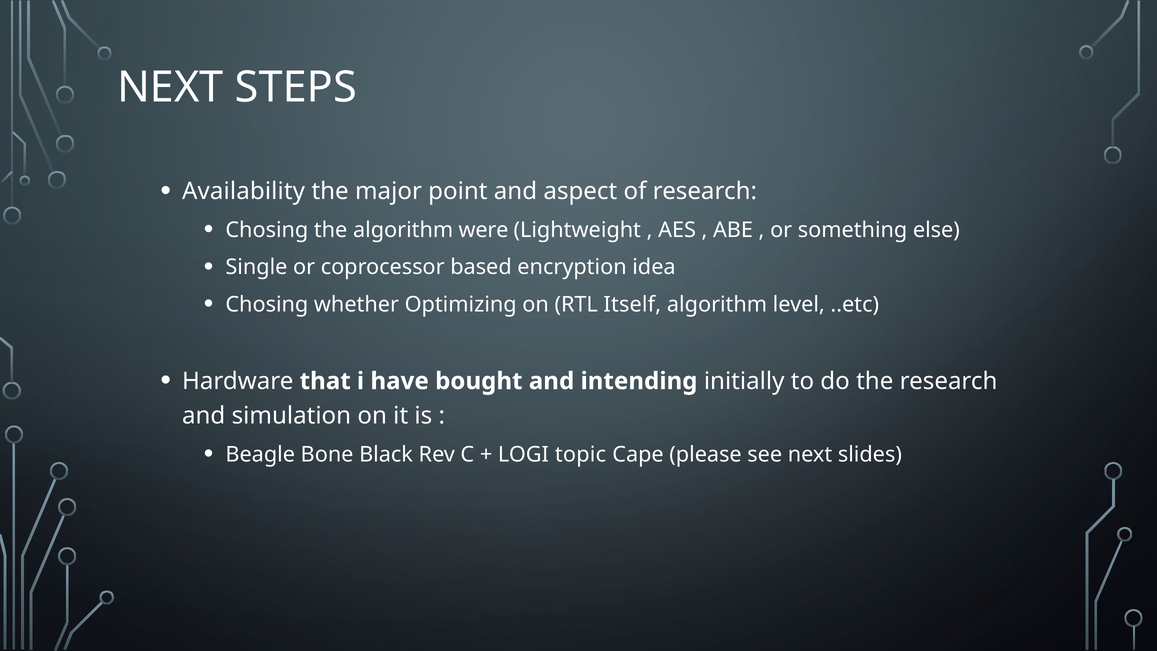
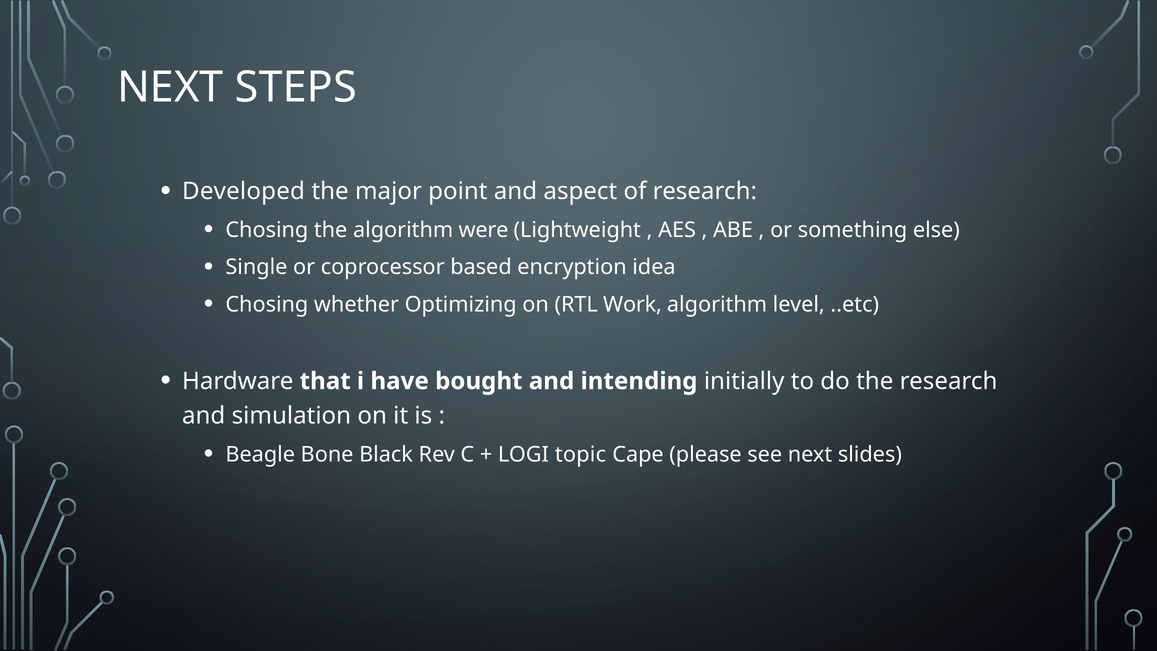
Availability: Availability -> Developed (244, 191)
Itself: Itself -> Work (633, 304)
